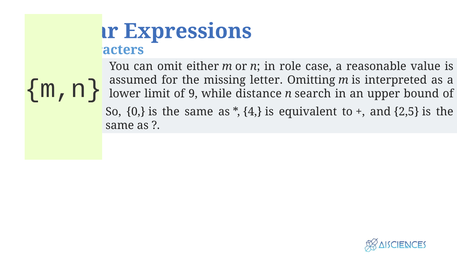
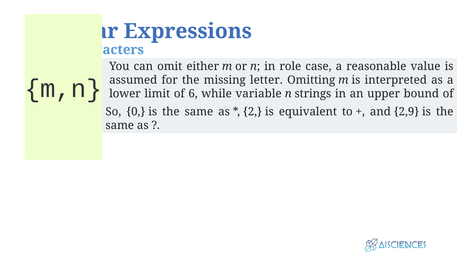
9: 9 -> 6 (193, 94)
distance: distance -> variable (259, 94)
search: search -> strings (313, 94)
4: 4 -> 2 (252, 112)
2,5: 2,5 -> 2,9 (406, 112)
